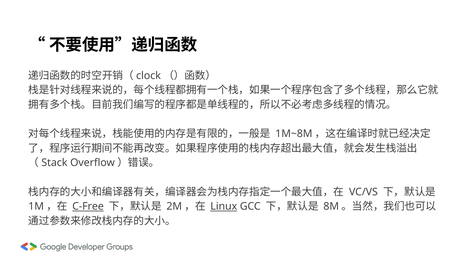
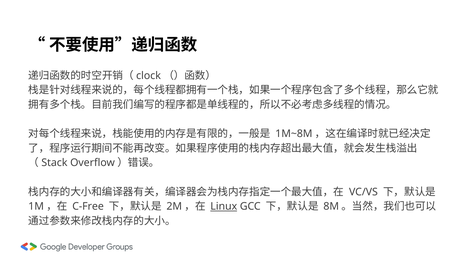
C-Free underline: present -> none (88, 207)
